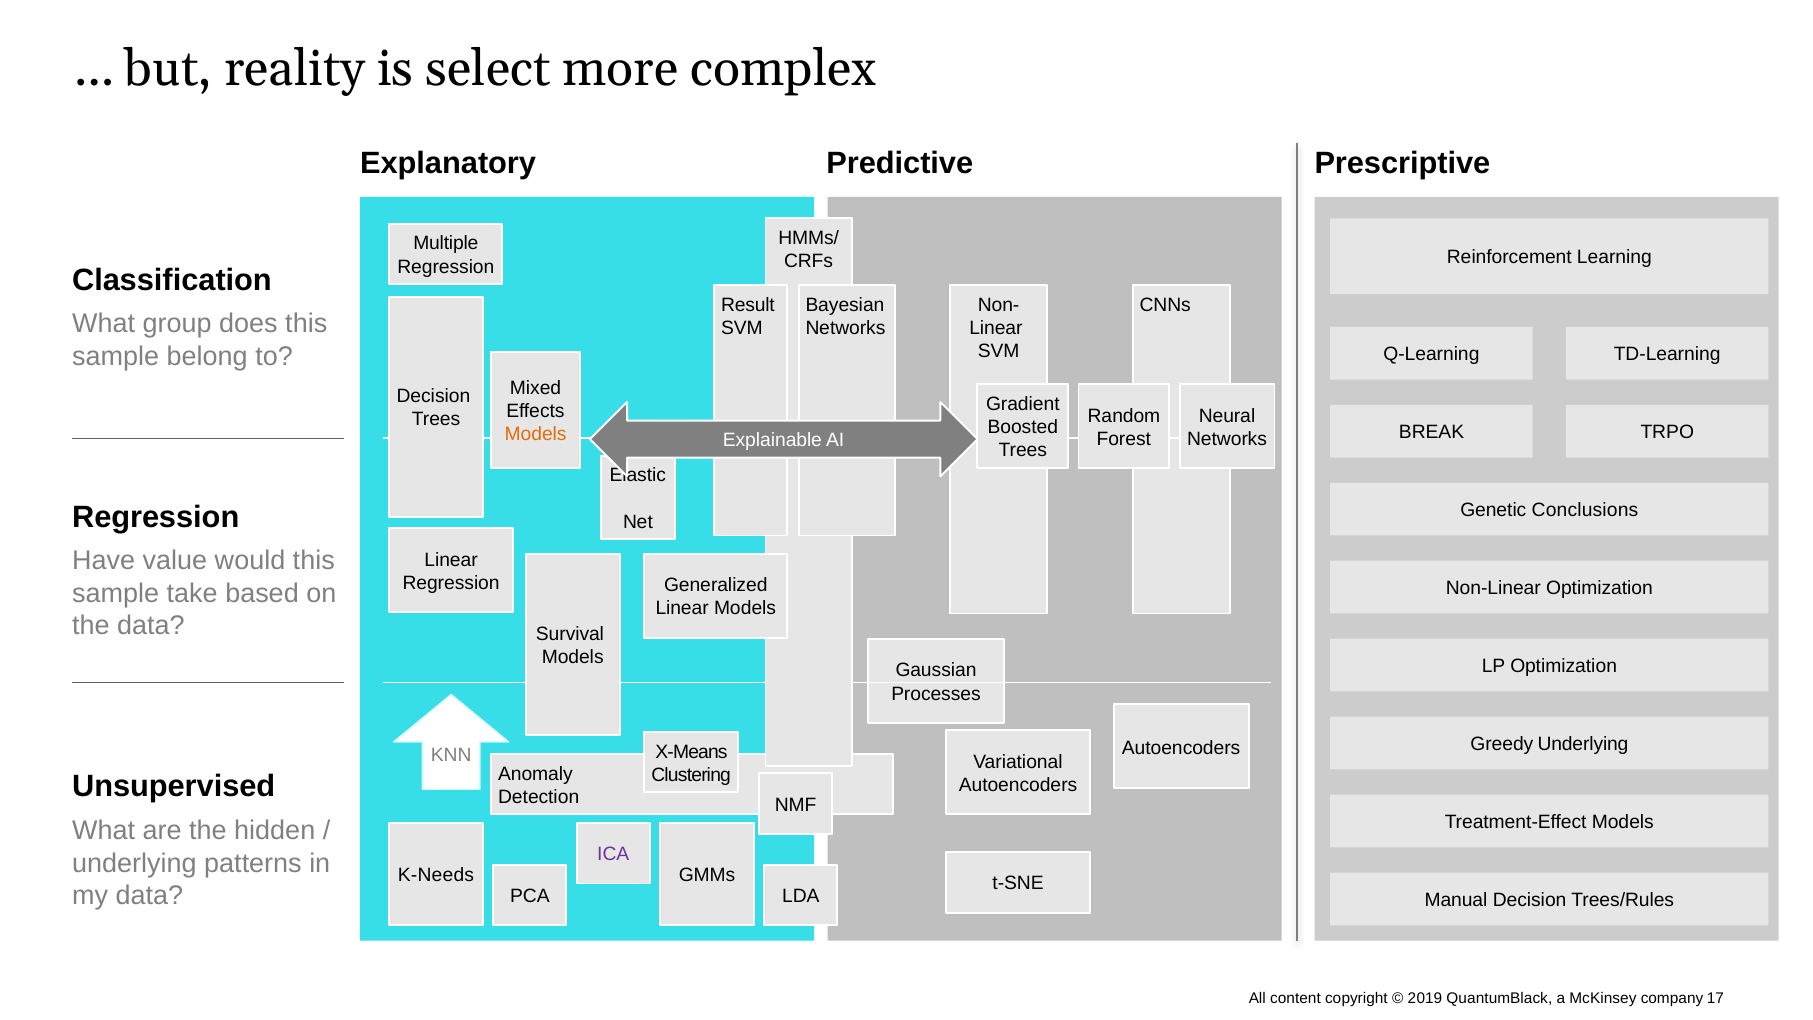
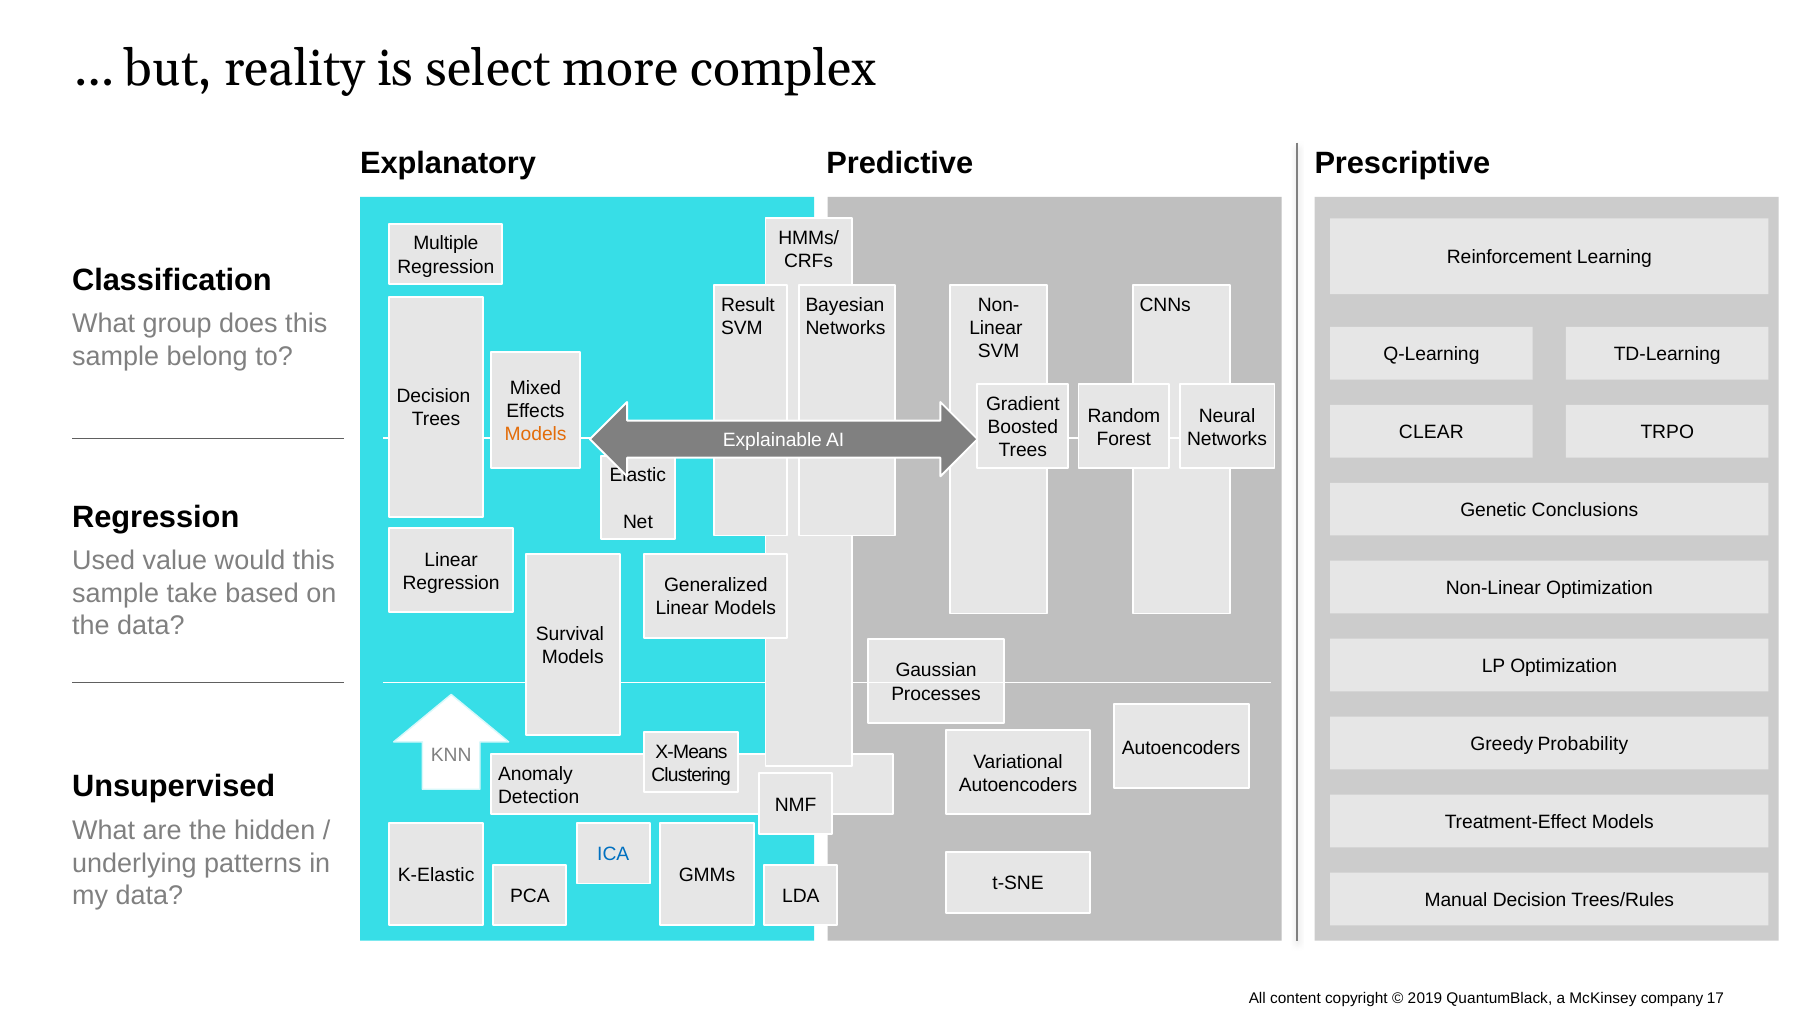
BREAK: BREAK -> CLEAR (1431, 432)
Have: Have -> Used (104, 561)
Greedy Underlying: Underlying -> Probability (1583, 744)
ICA colour: purple -> blue (613, 854)
K-Needs: K-Needs -> K-Elastic (436, 875)
